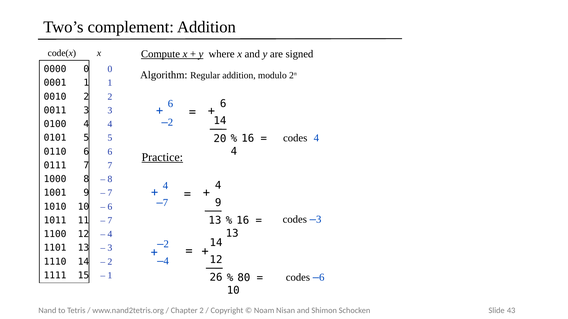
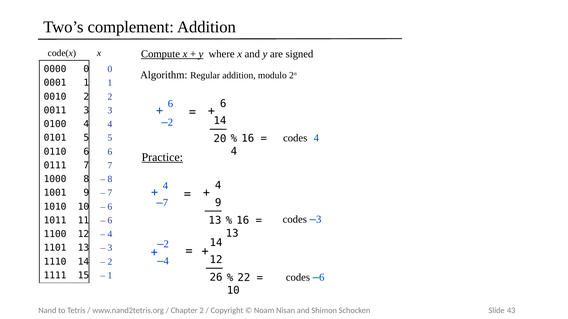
7: 7 -> 6 (110, 221)
80: 80 -> 22 (244, 278)
